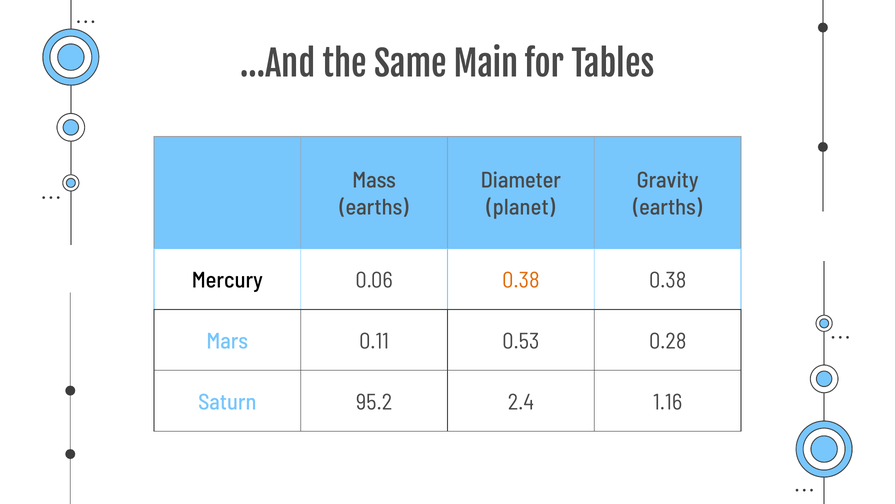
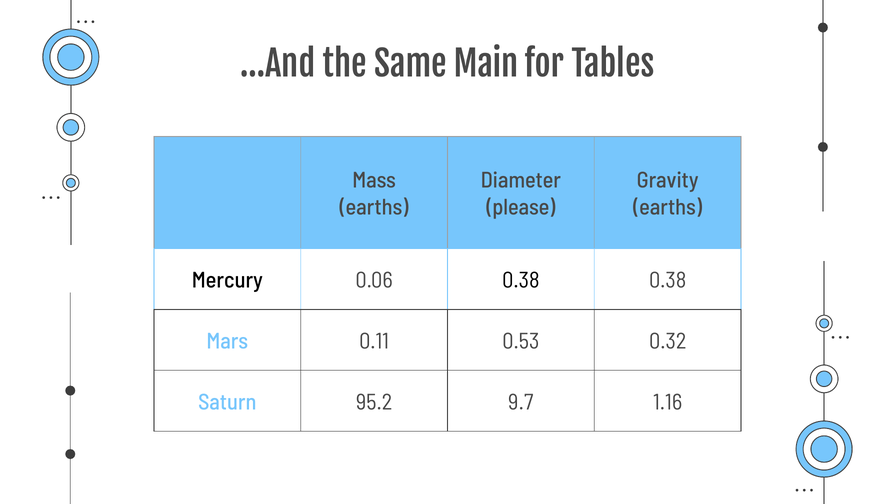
planet: planet -> please (521, 207)
0.38 colour: orange -> black (521, 280)
0.28: 0.28 -> 0.32 (668, 341)
2.4: 2.4 -> 9.7 (521, 402)
